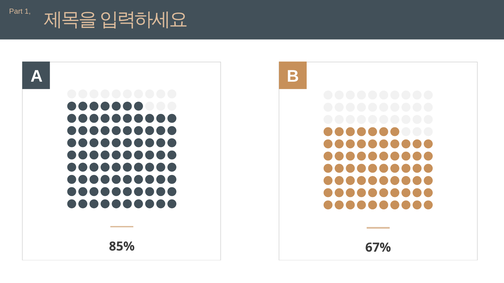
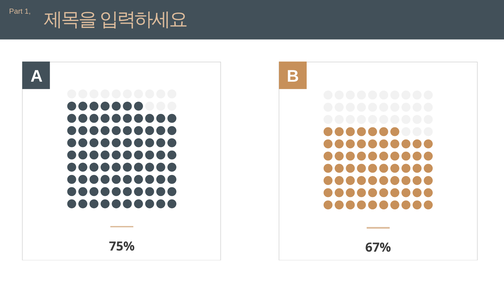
85%: 85% -> 75% (122, 247)
